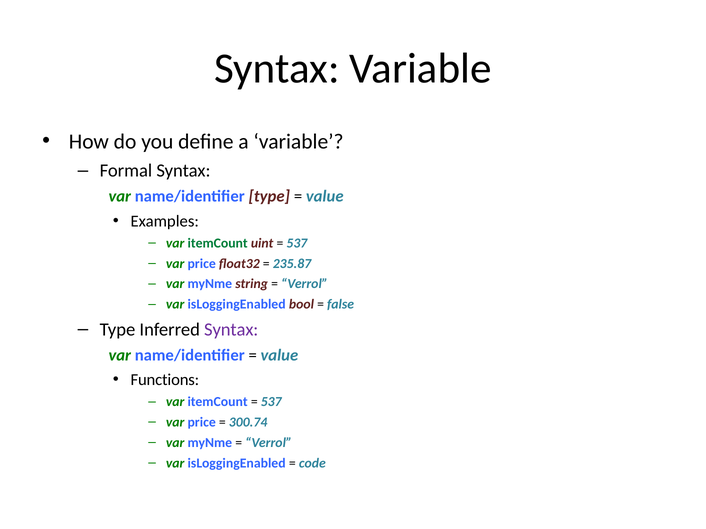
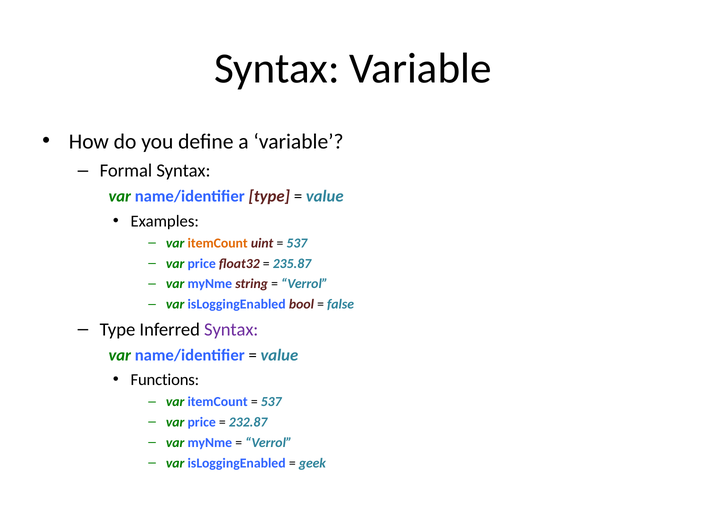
itemCount colour: green -> orange (218, 243)
300.74: 300.74 -> 232.87 (248, 423)
code: code -> geek (312, 463)
